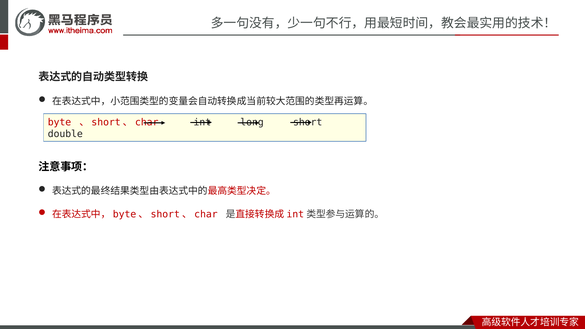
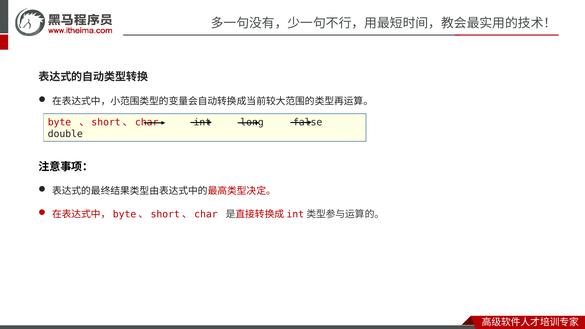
short: short -> false (308, 122)
